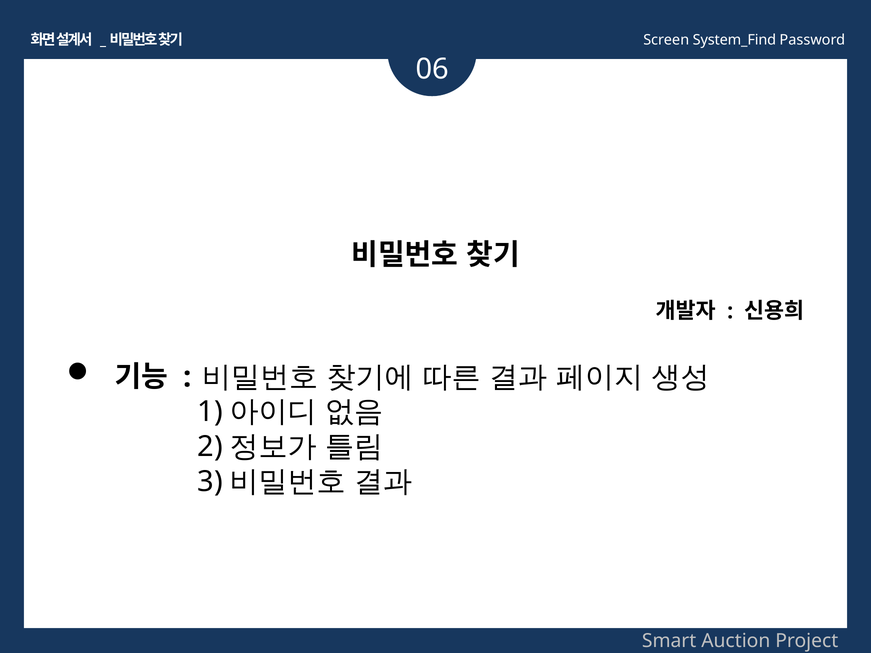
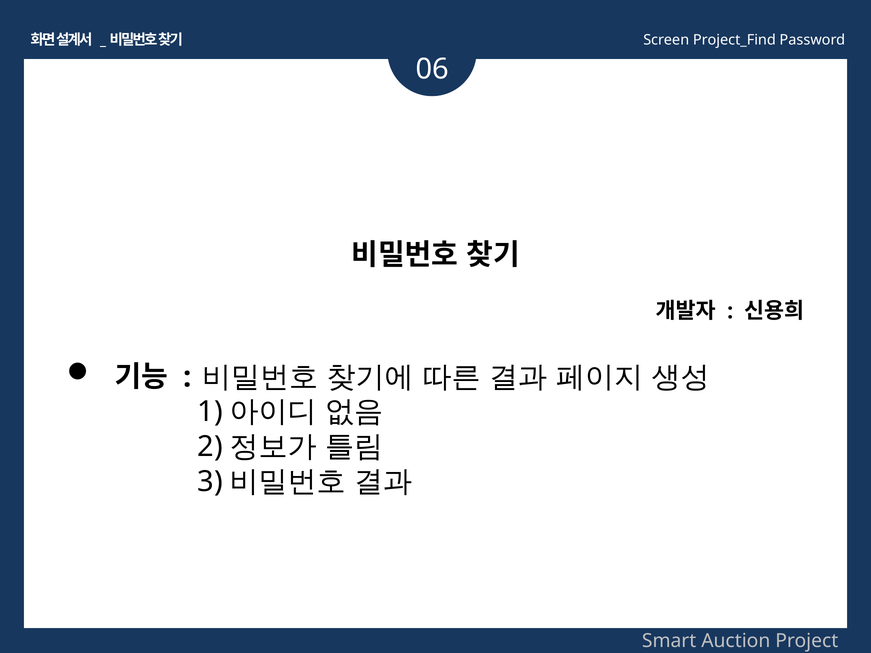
System_Find: System_Find -> Project_Find (734, 40)
